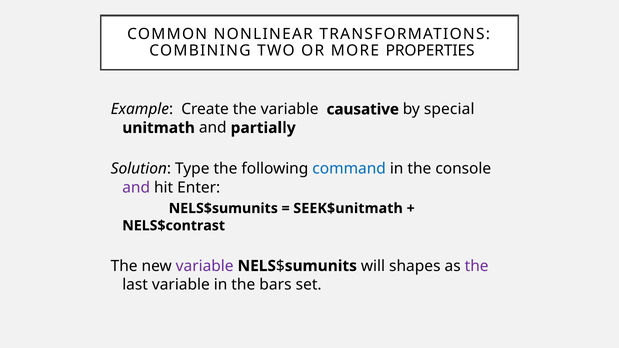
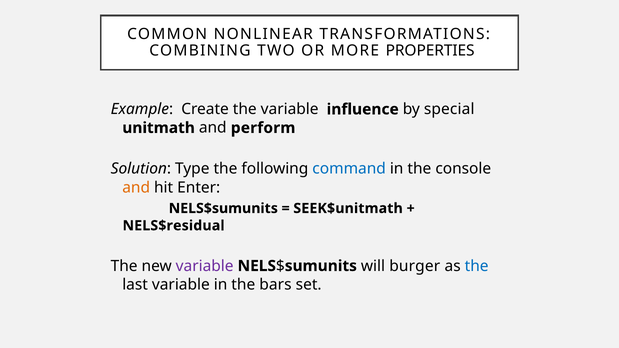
causative: causative -> influence (363, 109)
partially: partially -> perform (263, 128)
and colour: purple -> orange (136, 188)
NELS$contrast: NELS$contrast -> NELS$residual (174, 226)
shapes: shapes -> burger (415, 266)
the colour: purple -> blue (477, 266)
